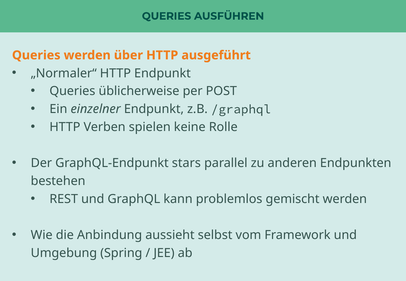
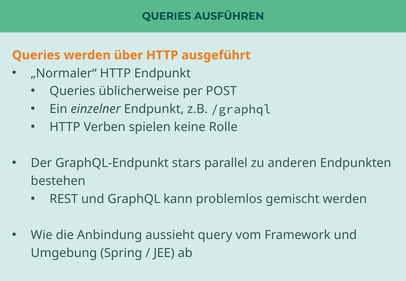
selbst: selbst -> query (215, 235)
